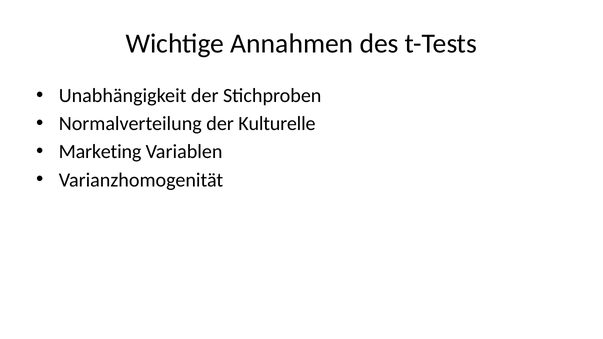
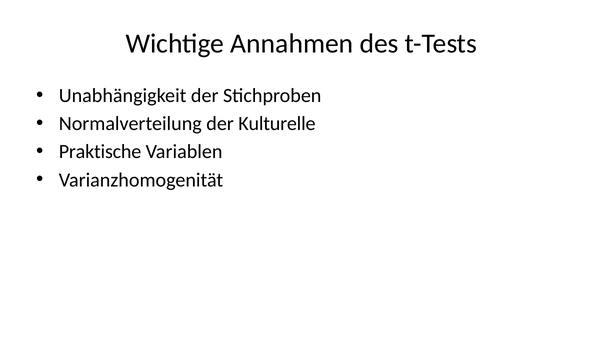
Marketing: Marketing -> Praktische (100, 152)
